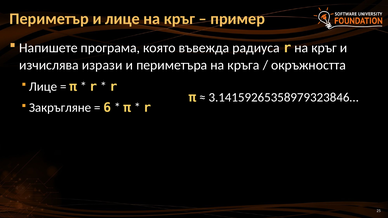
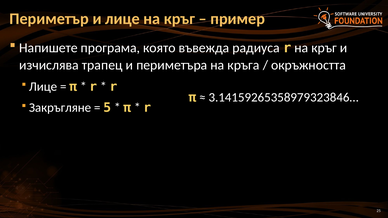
изрази: изрази -> трапец (102, 65)
6: 6 -> 5 (107, 108)
